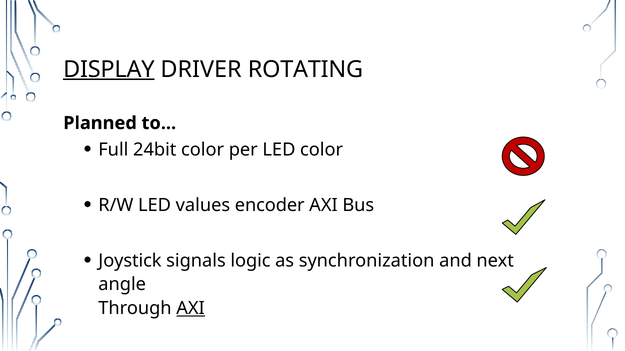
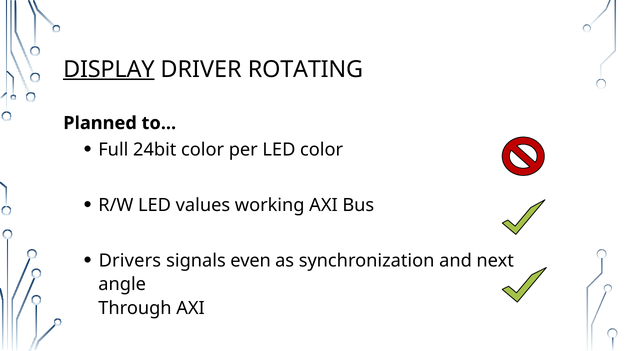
encoder: encoder -> working (270, 206)
Joystick: Joystick -> Drivers (130, 261)
logic: logic -> even (251, 261)
AXI underline: present -> none (191, 308)
